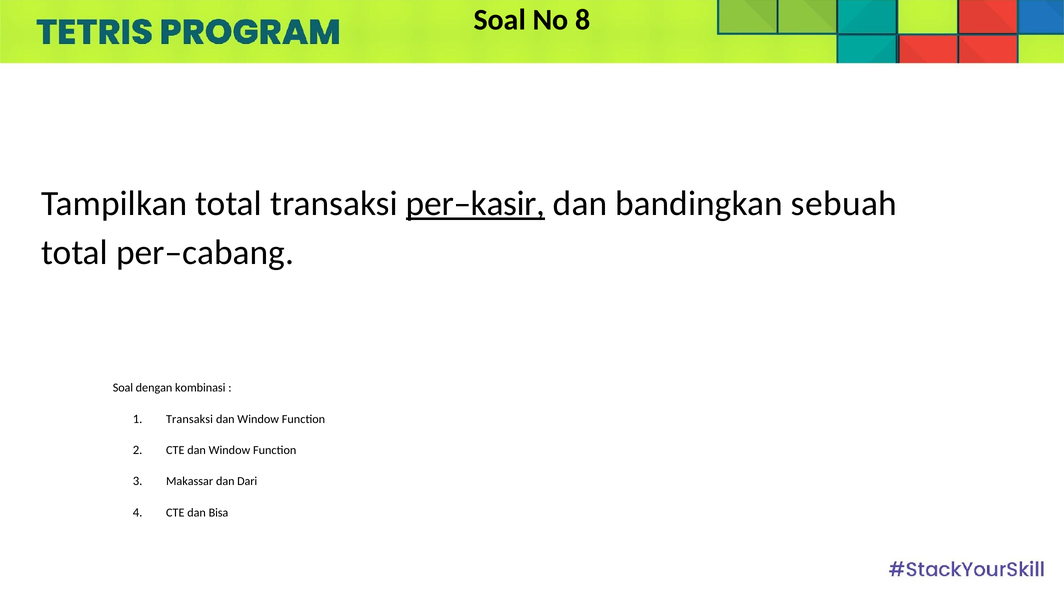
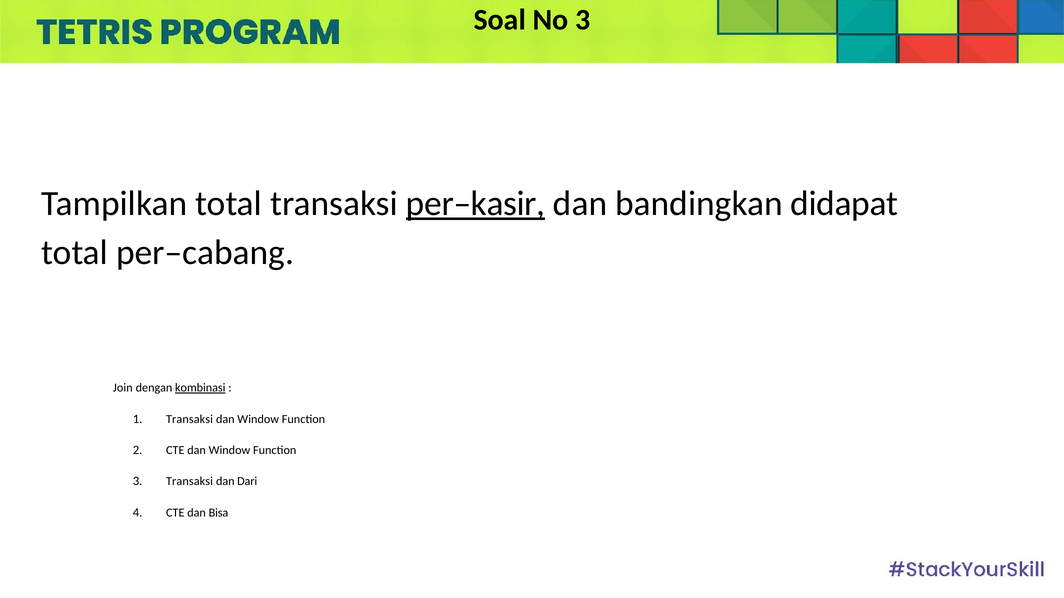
No 8: 8 -> 3 (583, 20)
sebuah: sebuah -> didapat (844, 204)
Soal: Soal -> Join (123, 388)
kombinasi underline: none -> present (200, 388)
Makassar: Makassar -> Transaksi (190, 482)
